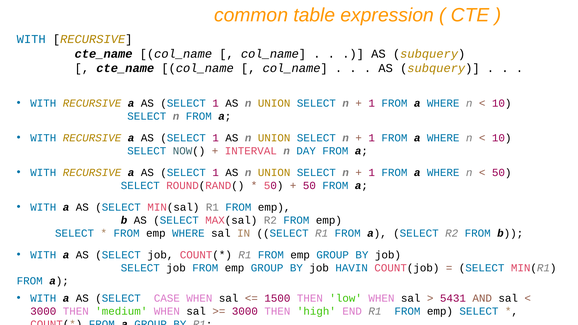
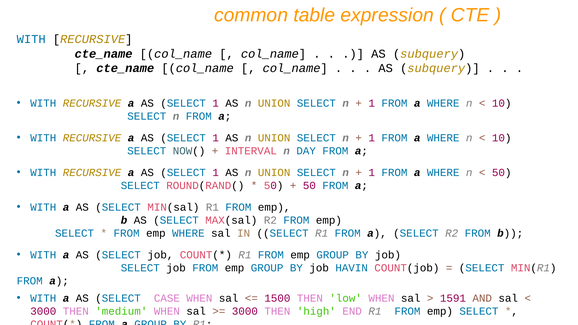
5431: 5431 -> 1591 (453, 298)
